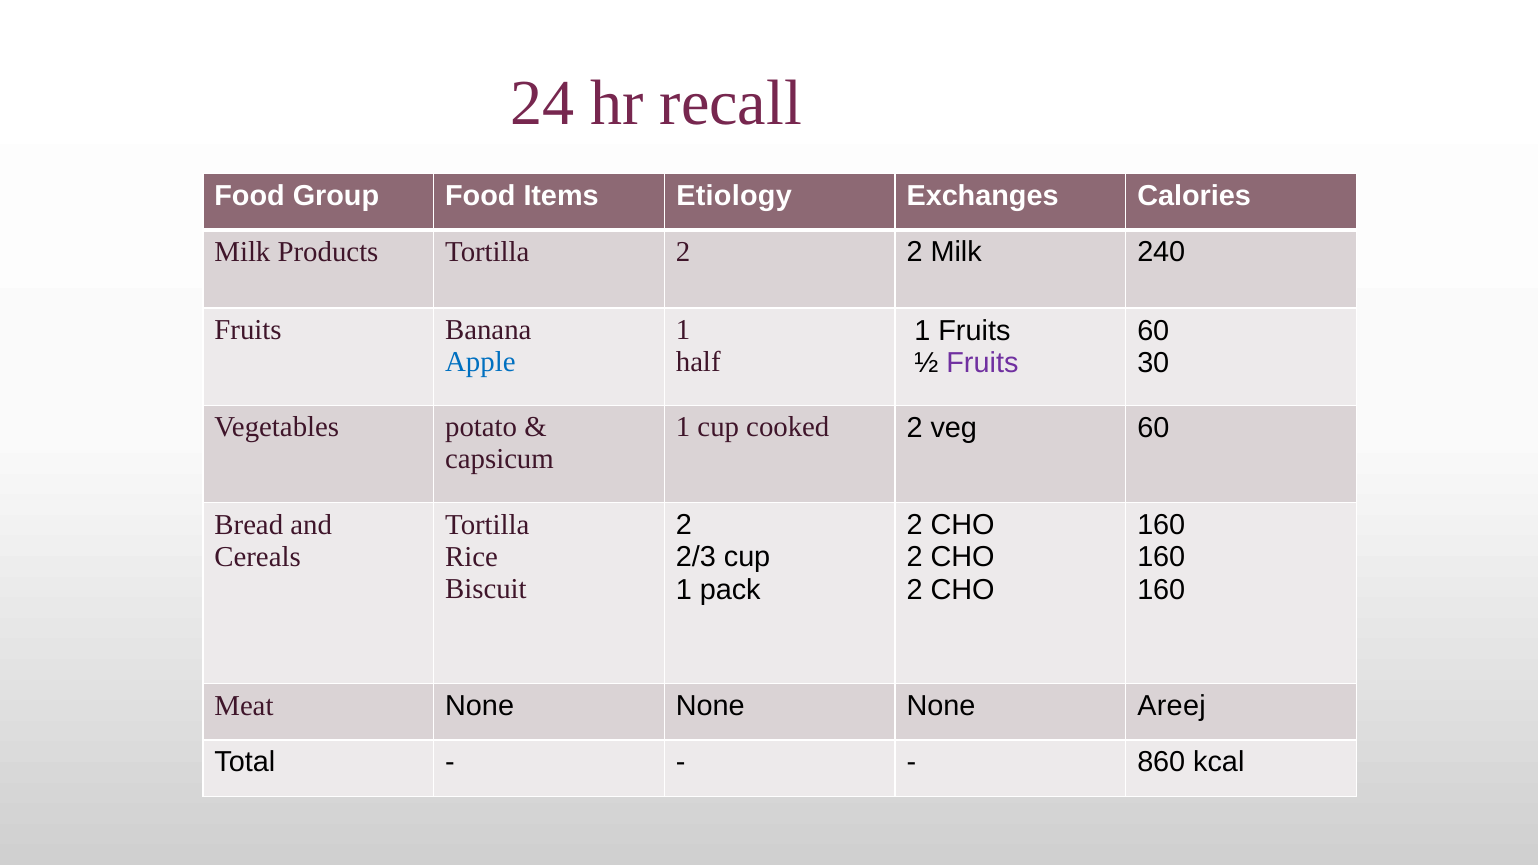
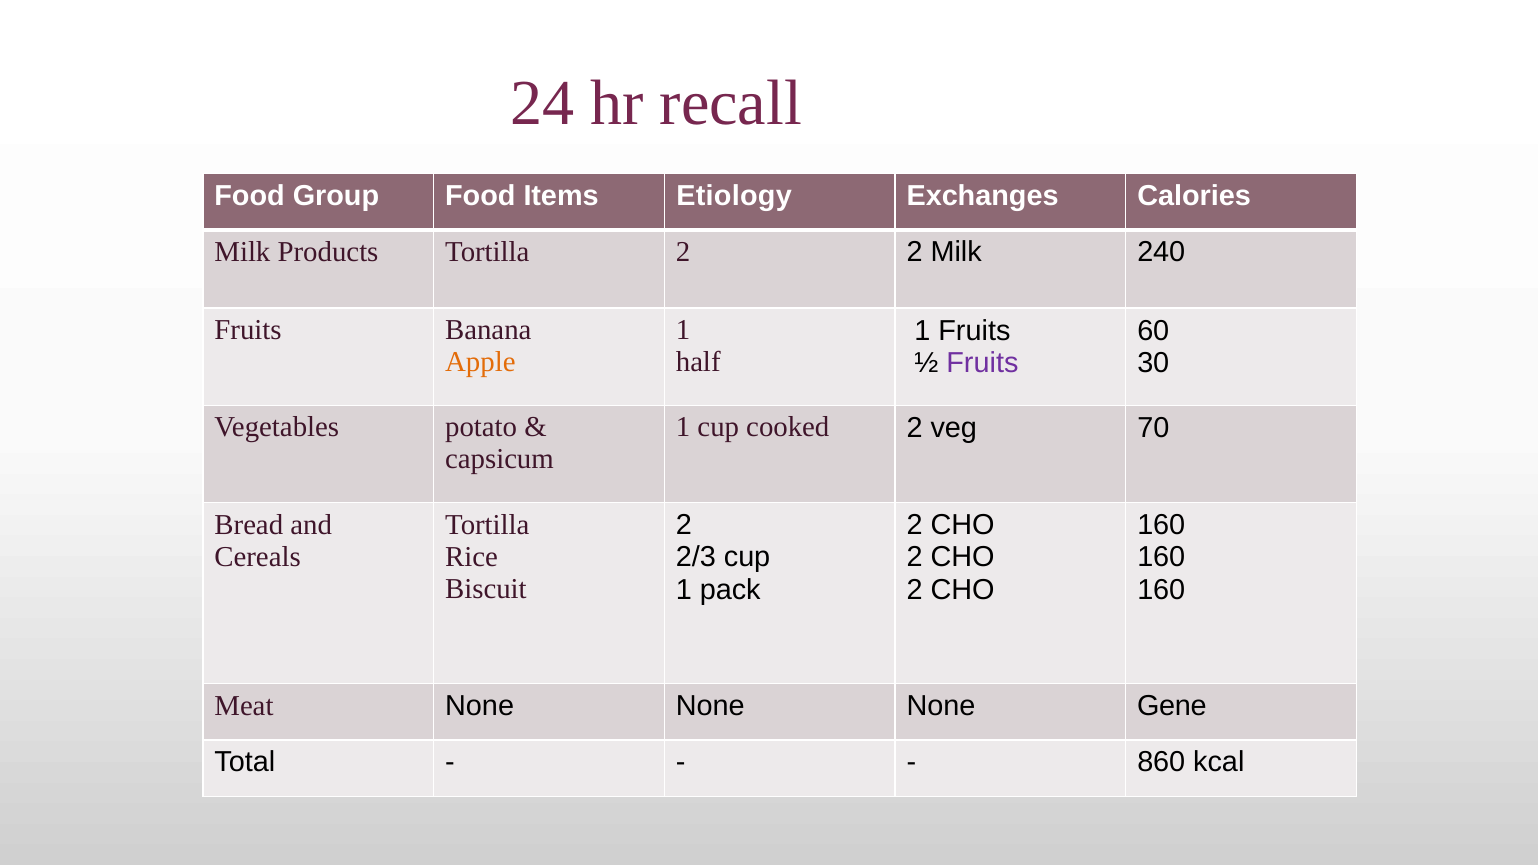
Apple colour: blue -> orange (480, 362)
veg 60: 60 -> 70 (1153, 428)
Areej: Areej -> Gene (1172, 706)
